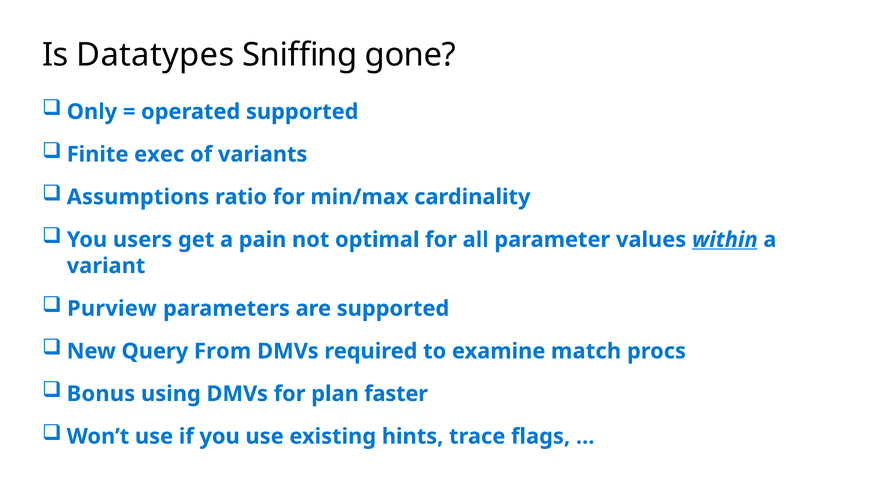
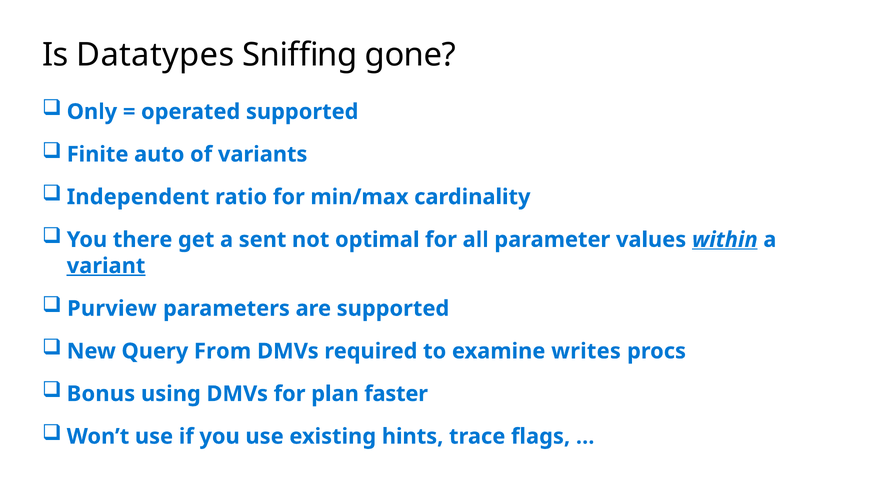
exec: exec -> auto (159, 154)
Assumptions: Assumptions -> Independent (138, 197)
users: users -> there (143, 239)
pain: pain -> sent (263, 239)
variant underline: none -> present (106, 266)
match: match -> writes (586, 351)
